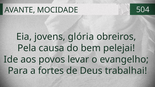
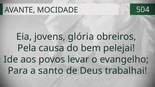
fortes: fortes -> santo (51, 71)
